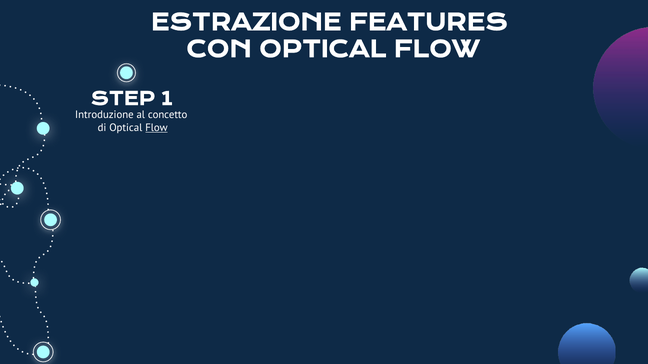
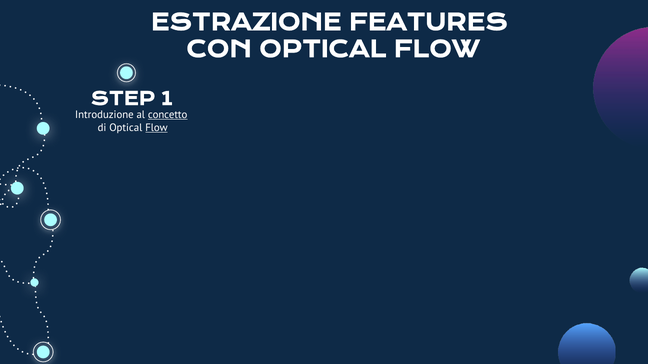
concetto underline: none -> present (168, 115)
